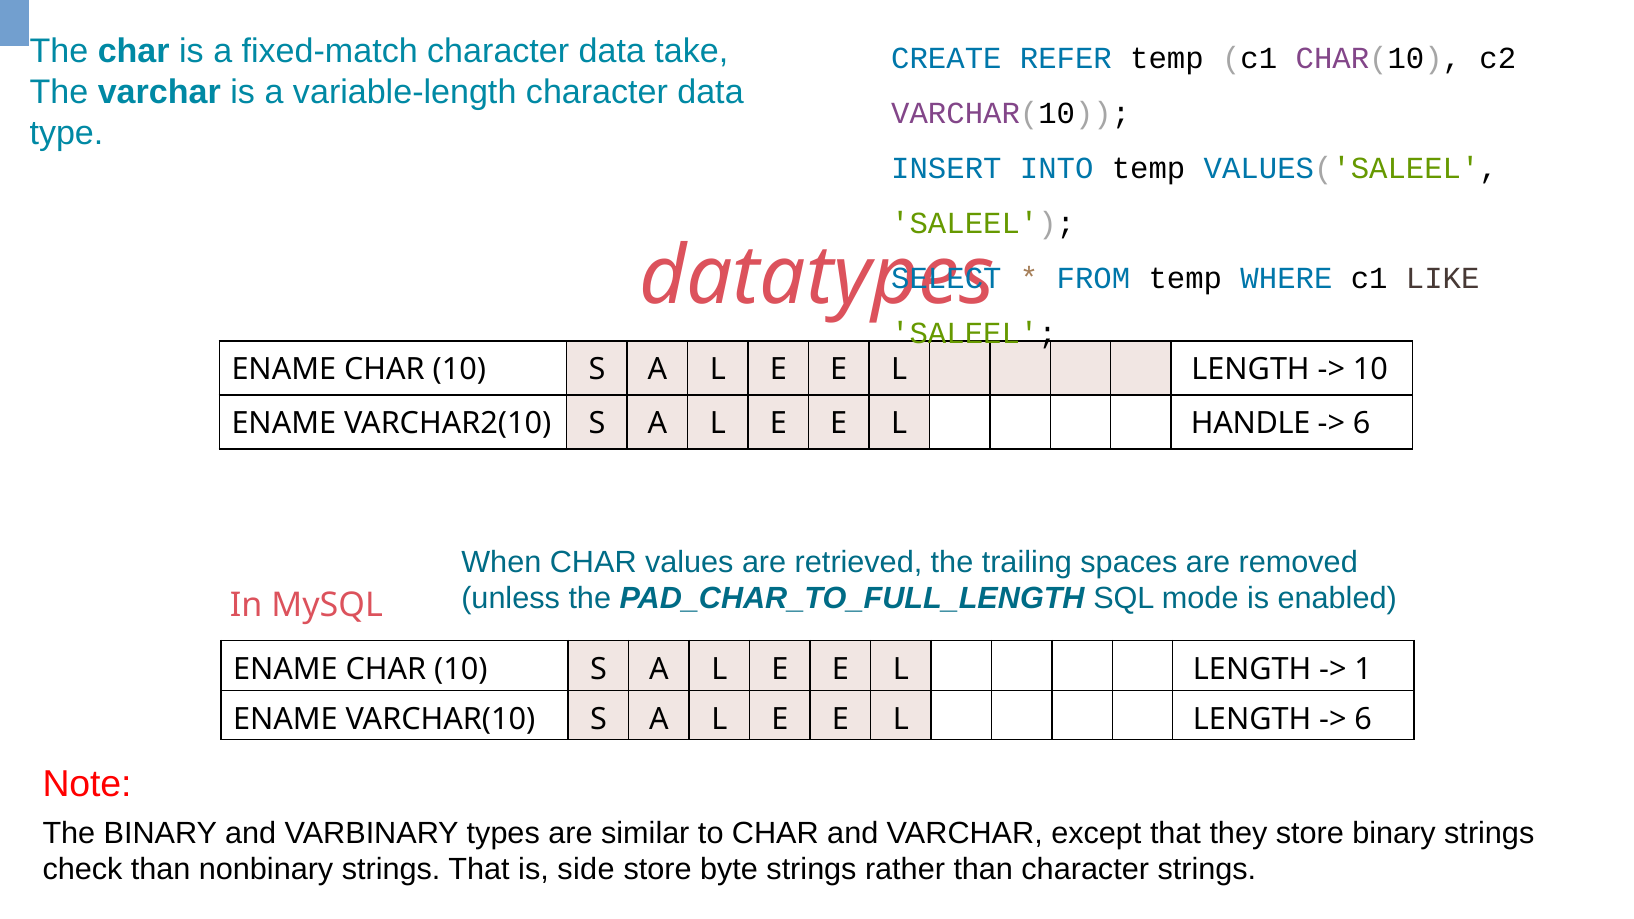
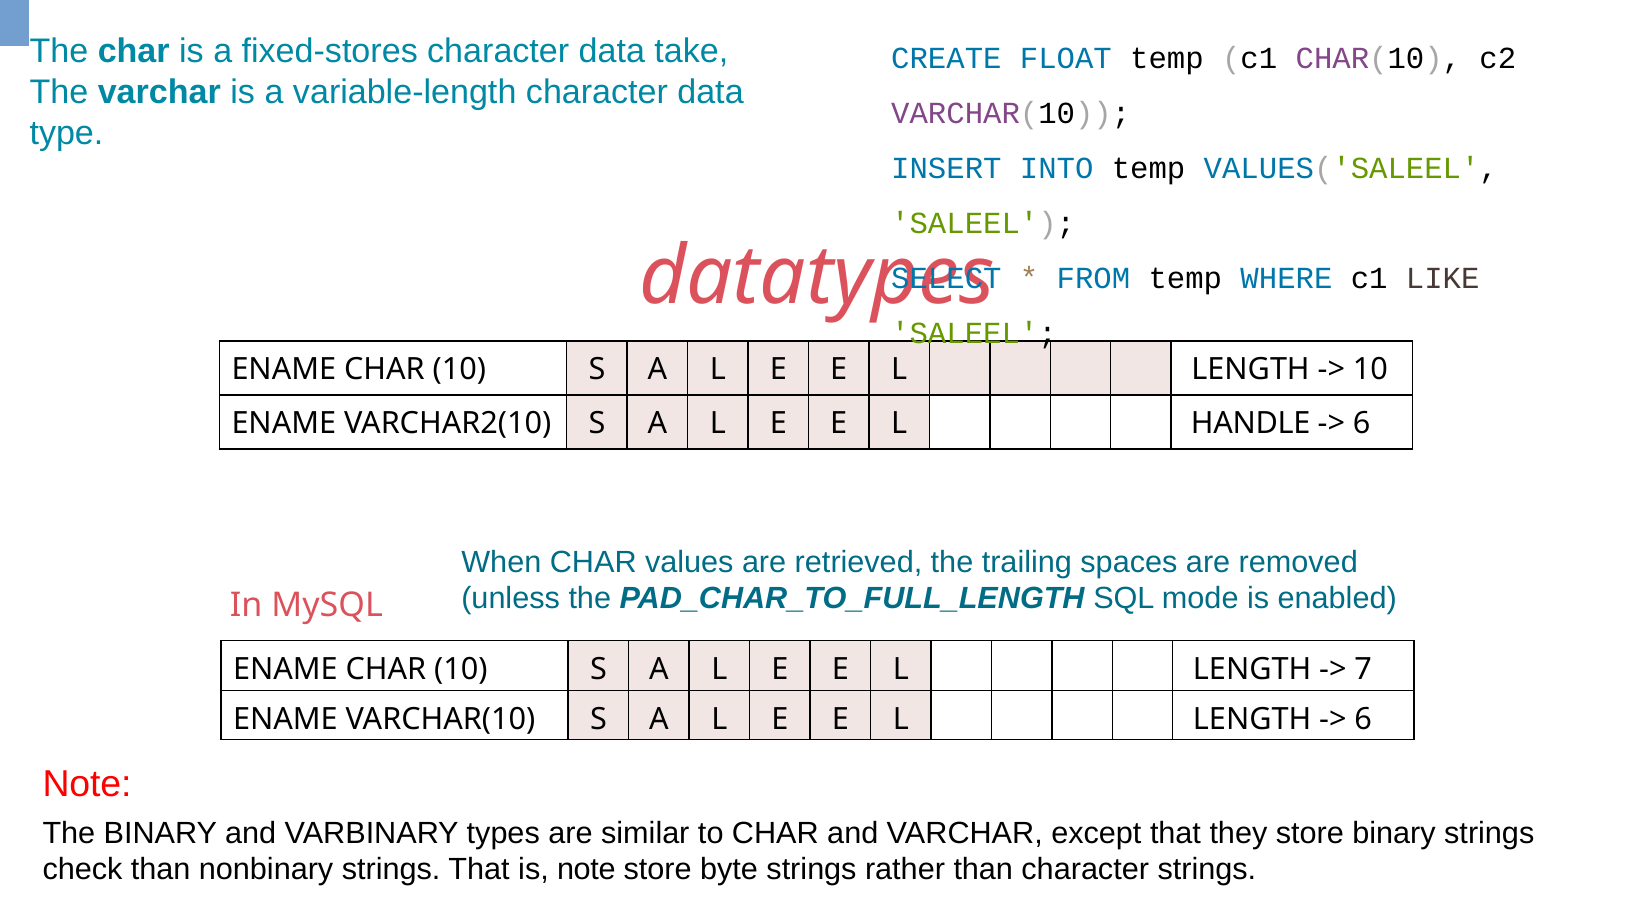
fixed-match: fixed-match -> fixed-stores (330, 51)
REFER: REFER -> FLOAT (1066, 58)
1: 1 -> 7 (1363, 669)
is side: side -> note (586, 870)
